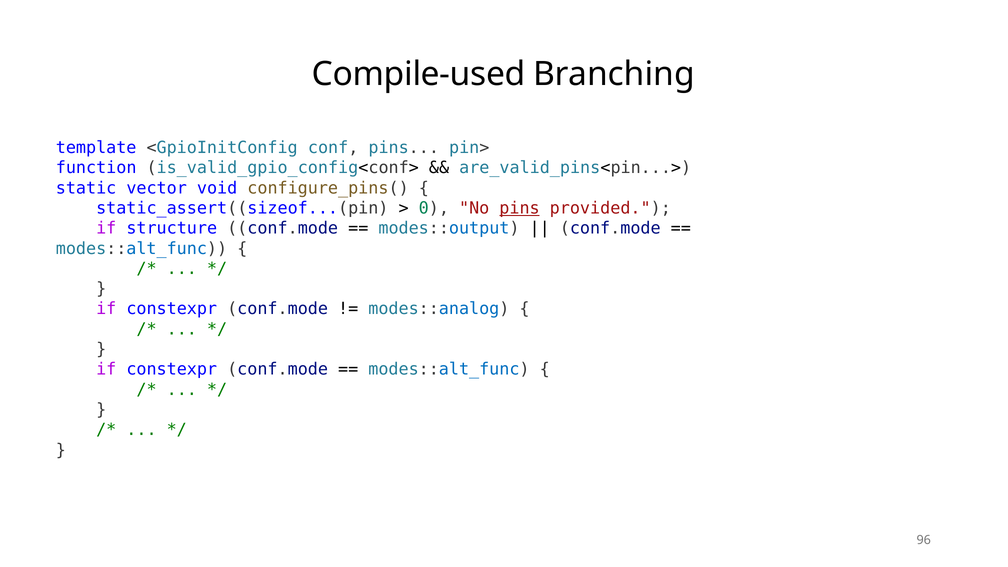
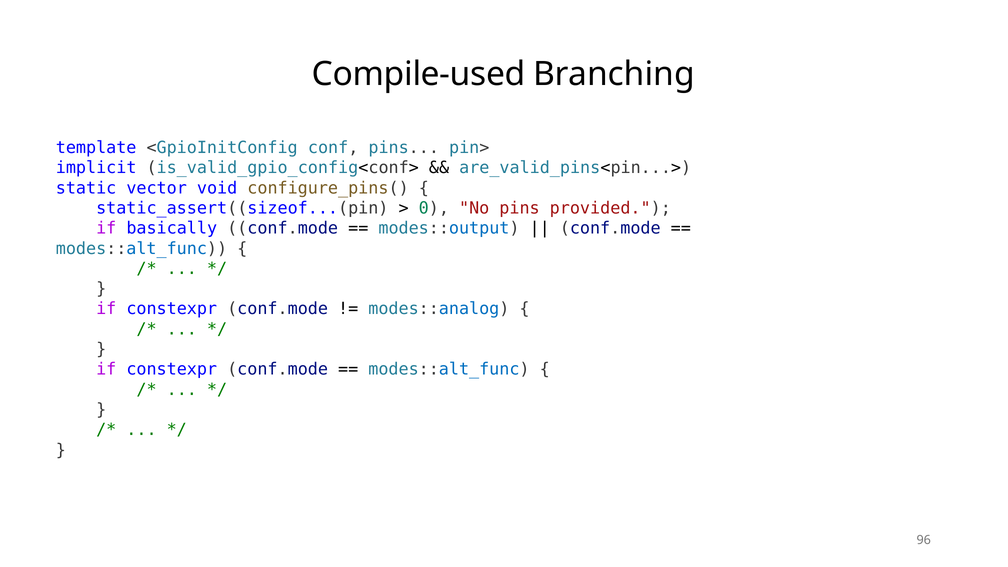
function: function -> implicit (96, 168)
pins underline: present -> none (520, 208)
structure: structure -> basically (172, 228)
